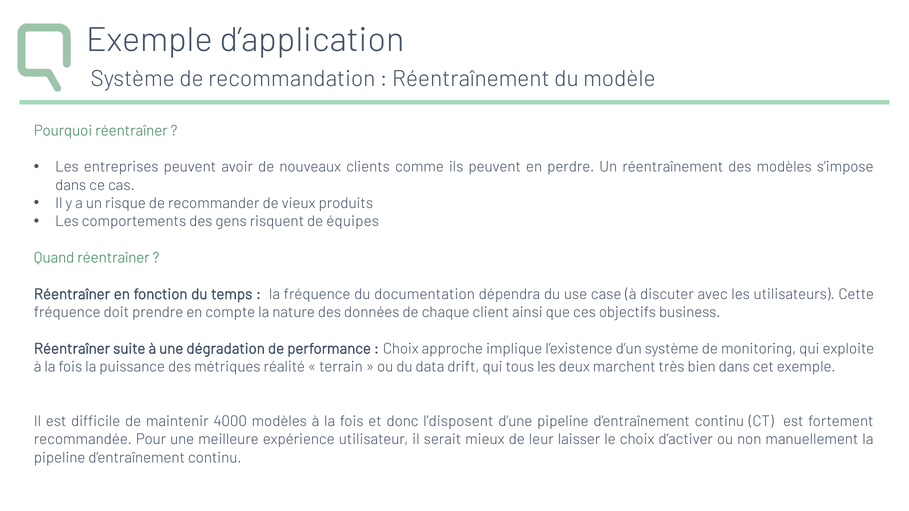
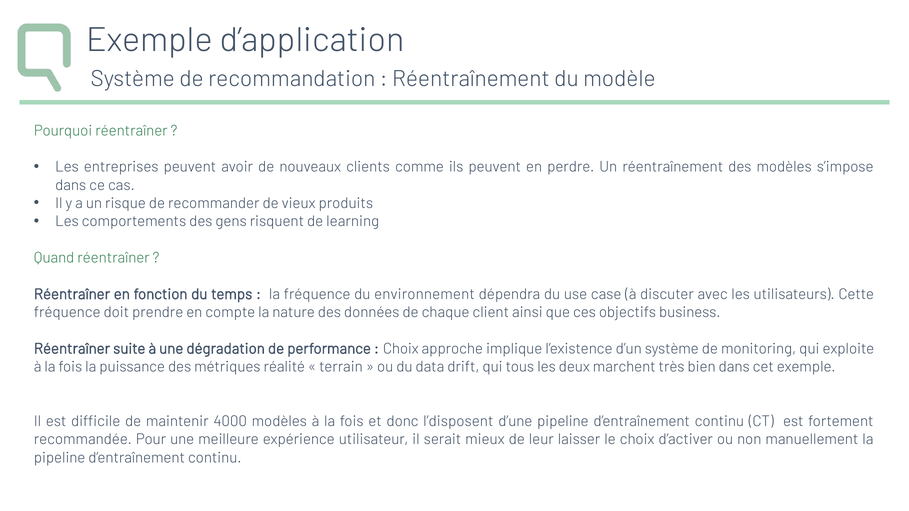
équipes: équipes -> learning (353, 222)
documentation: documentation -> environnement (424, 294)
